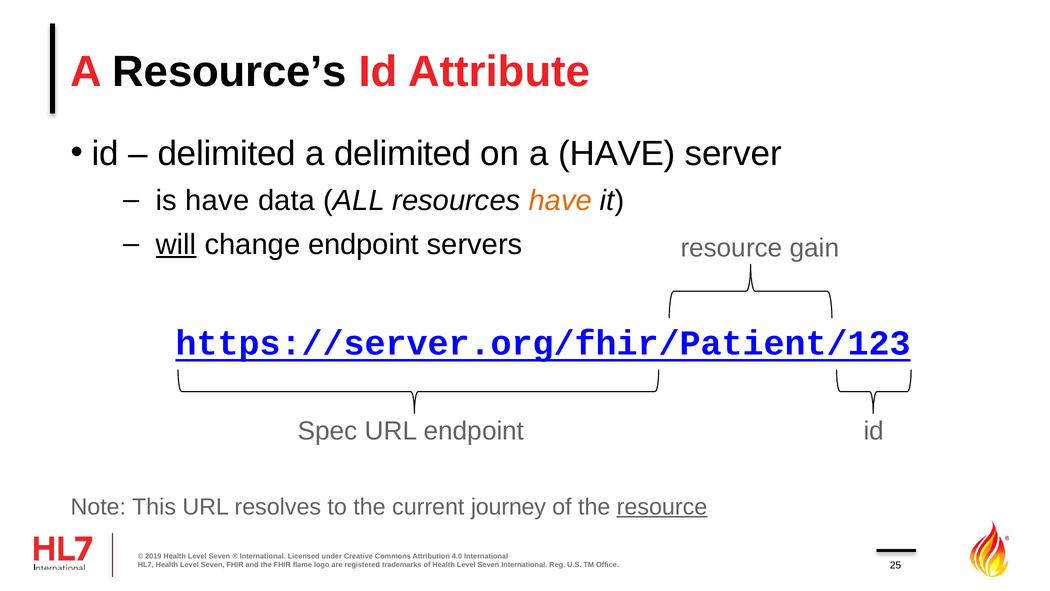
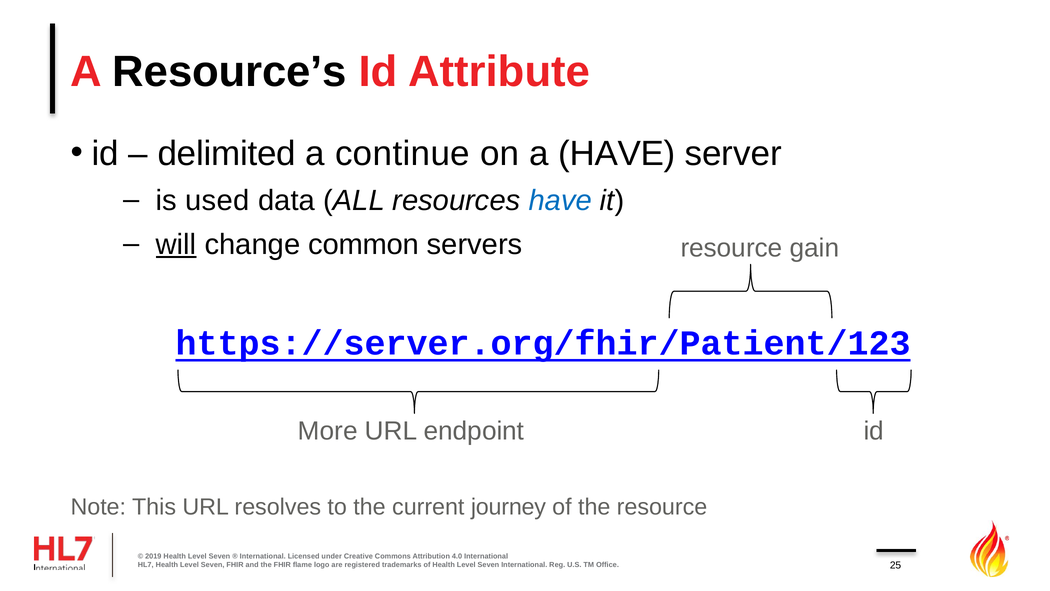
a delimited: delimited -> continue (402, 154)
is have: have -> used (217, 201)
have colour: orange -> blue (560, 201)
change endpoint: endpoint -> common (364, 244)
Spec: Spec -> More (328, 431)
resource underline: present -> none (662, 507)
